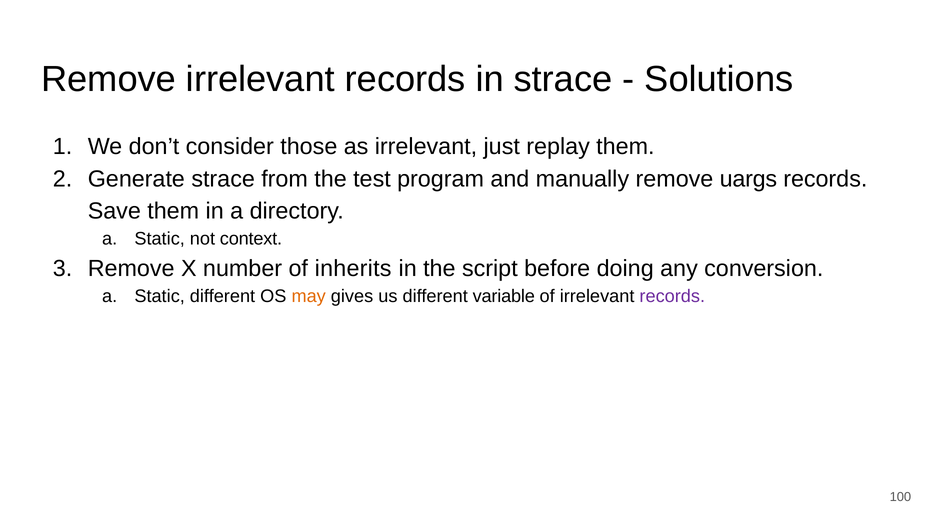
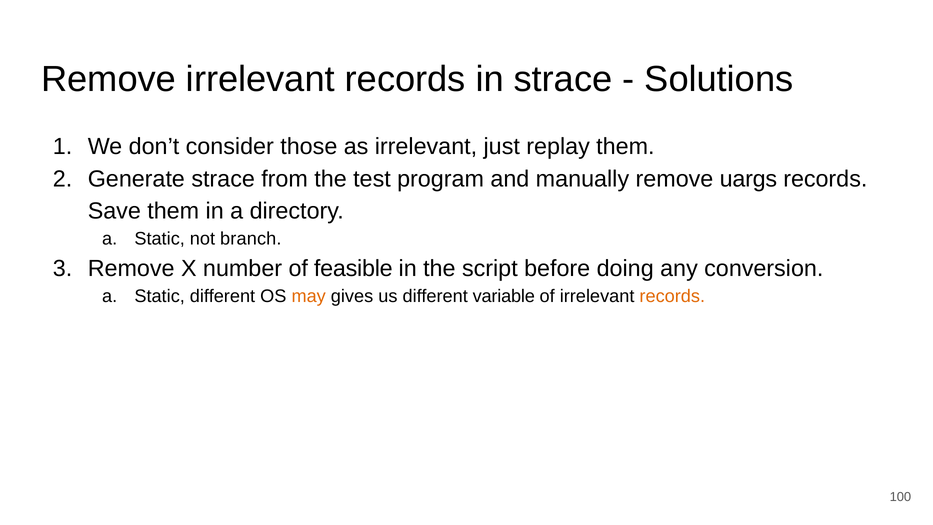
context: context -> branch (251, 239)
inherits: inherits -> feasible (353, 268)
records colour: purple -> orange (672, 296)
